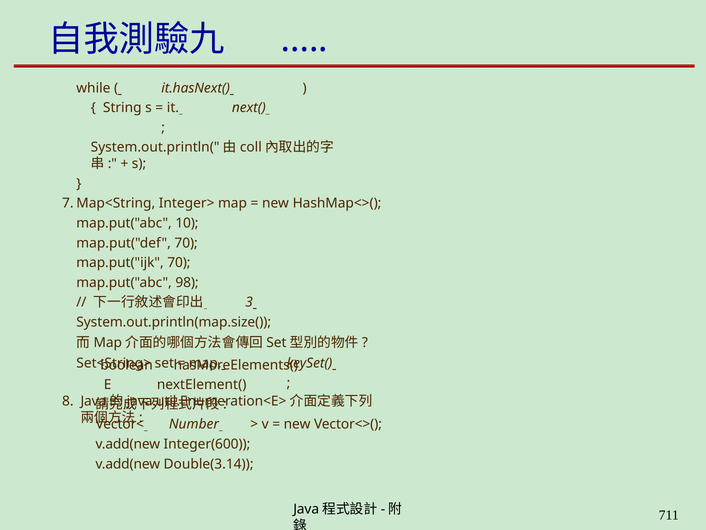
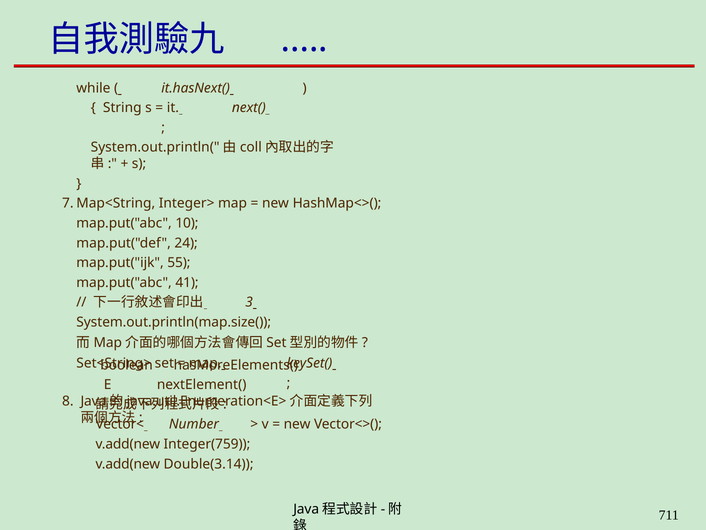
map.put("def 70: 70 -> 24 (186, 243)
map.put("ijk 70: 70 -> 55 (179, 263)
98: 98 -> 41 (187, 282)
Integer(600: Integer(600 -> Integer(759 (207, 444)
